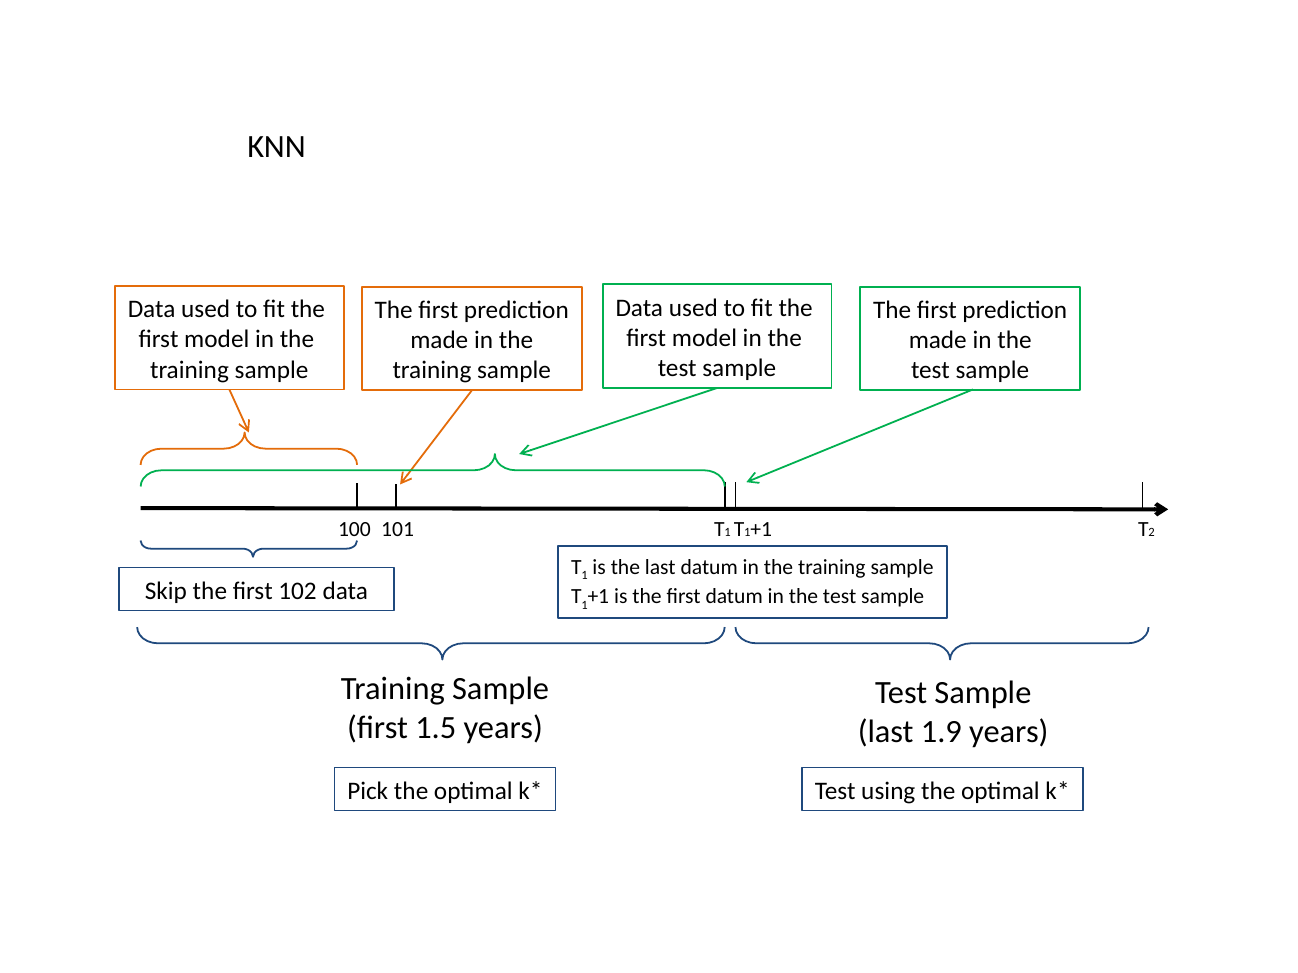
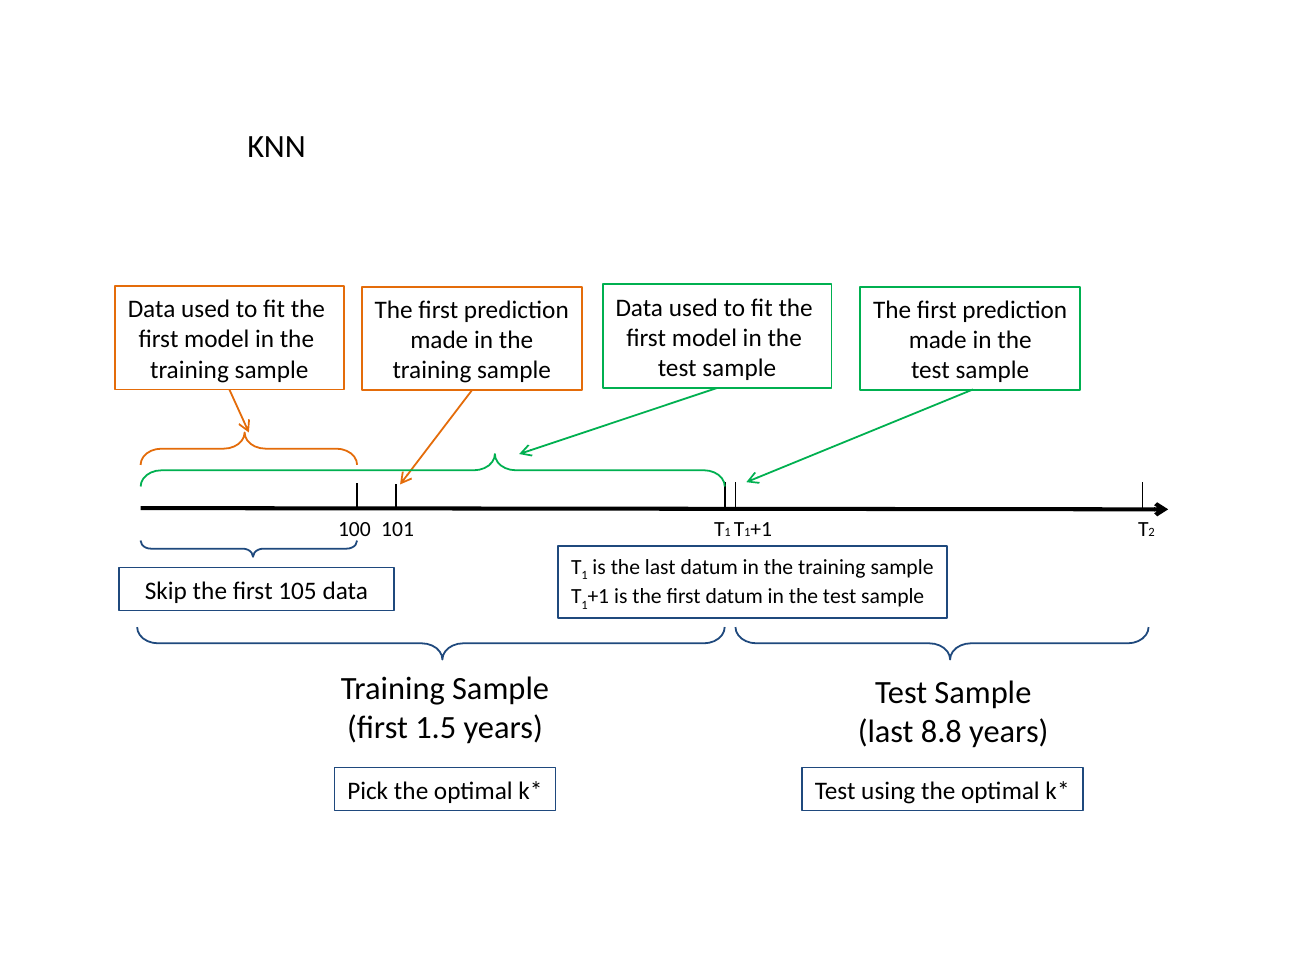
102: 102 -> 105 (298, 591)
1.9: 1.9 -> 8.8 (941, 732)
